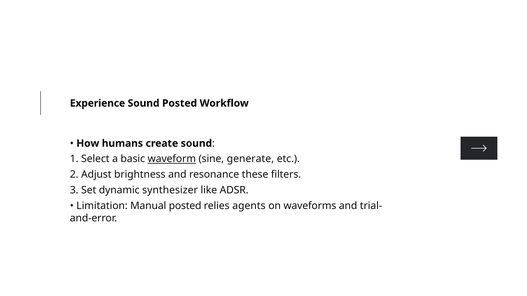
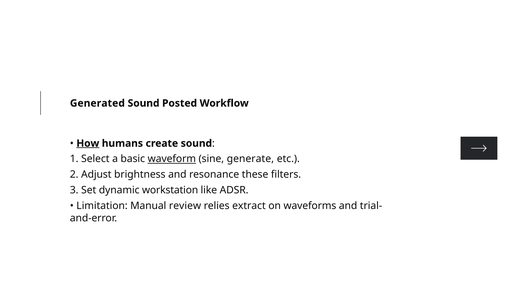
Experience: Experience -> Generated (97, 103)
How underline: none -> present (88, 144)
synthesizer: synthesizer -> workstation (170, 190)
Manual posted: posted -> review (185, 206)
agents: agents -> extract (249, 206)
